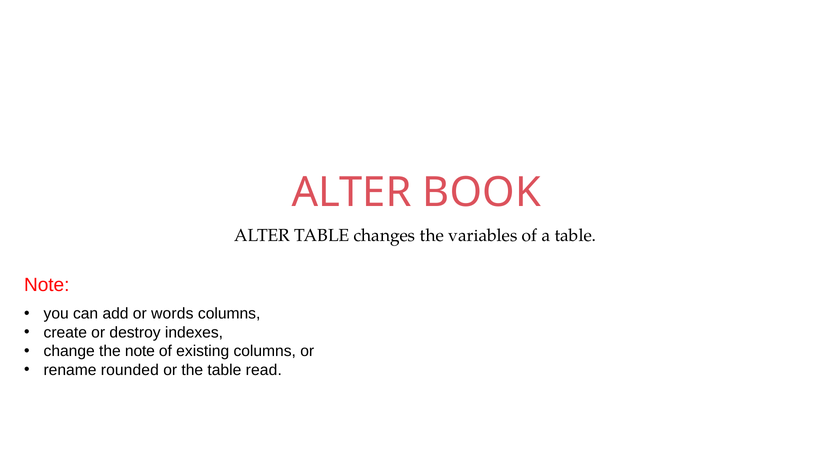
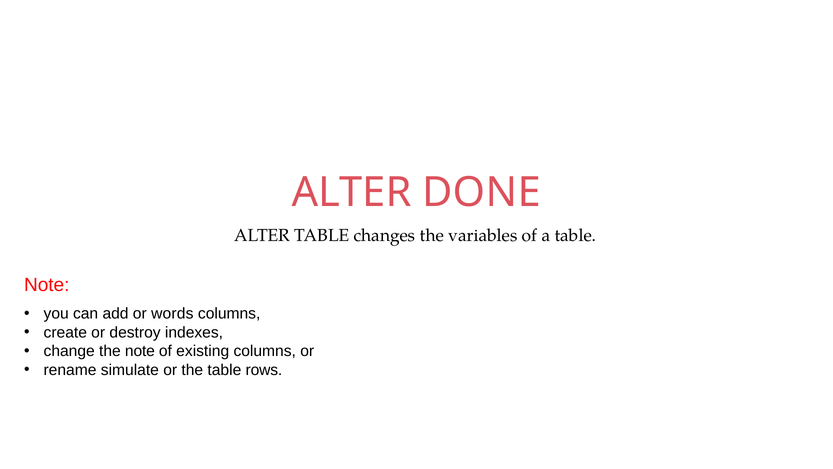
BOOK: BOOK -> DONE (482, 192)
rounded: rounded -> simulate (130, 370)
read: read -> rows (264, 370)
